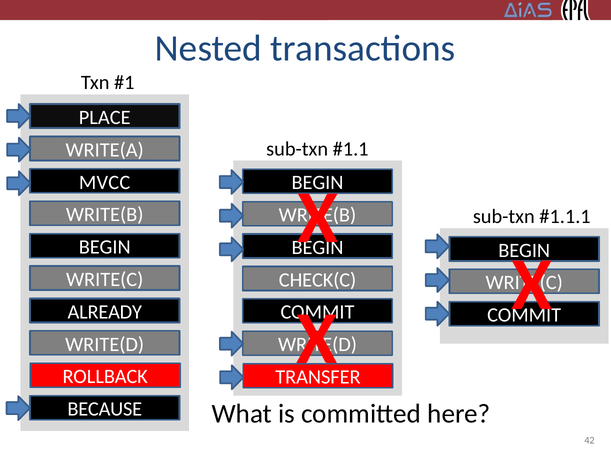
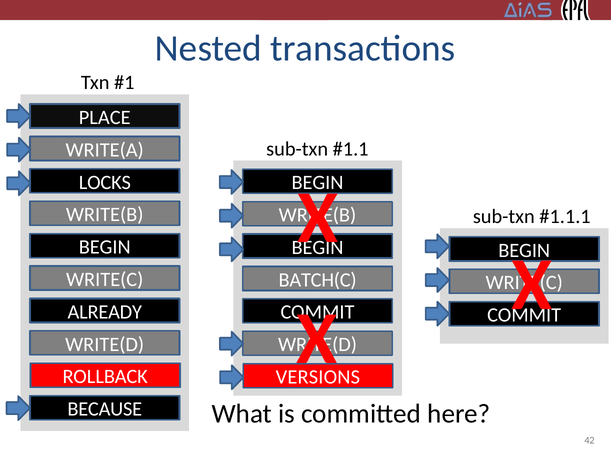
MVCC: MVCC -> LOCKS (105, 182)
CHECK(C: CHECK(C -> BATCH(C (318, 280)
TRANSFER: TRANSFER -> VERSIONS (318, 377)
